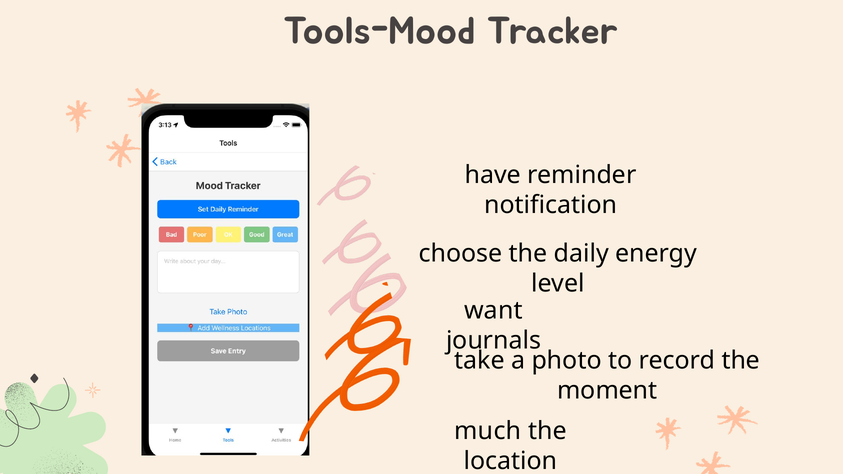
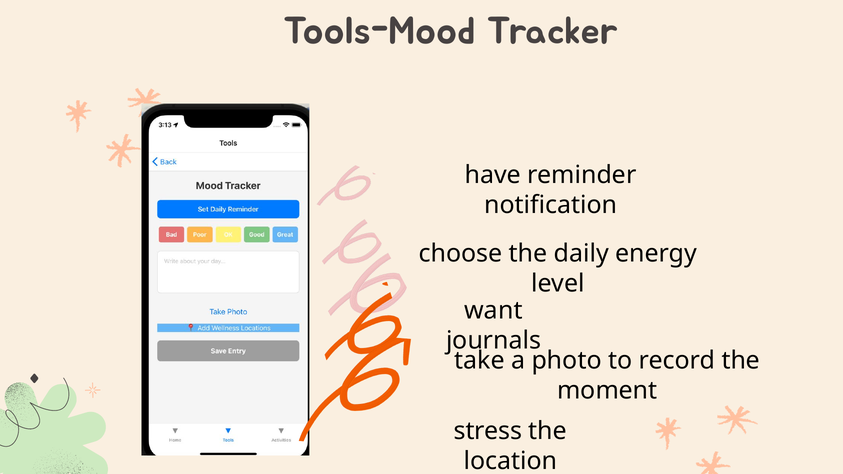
much: much -> stress (488, 431)
